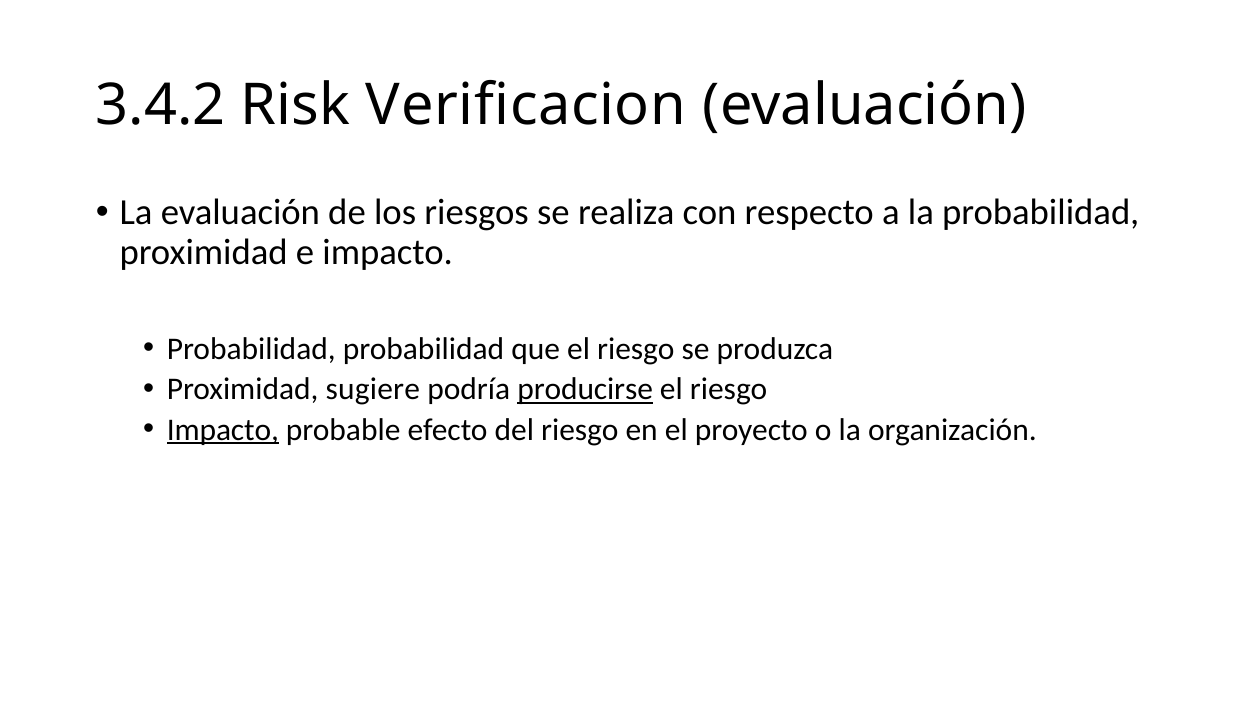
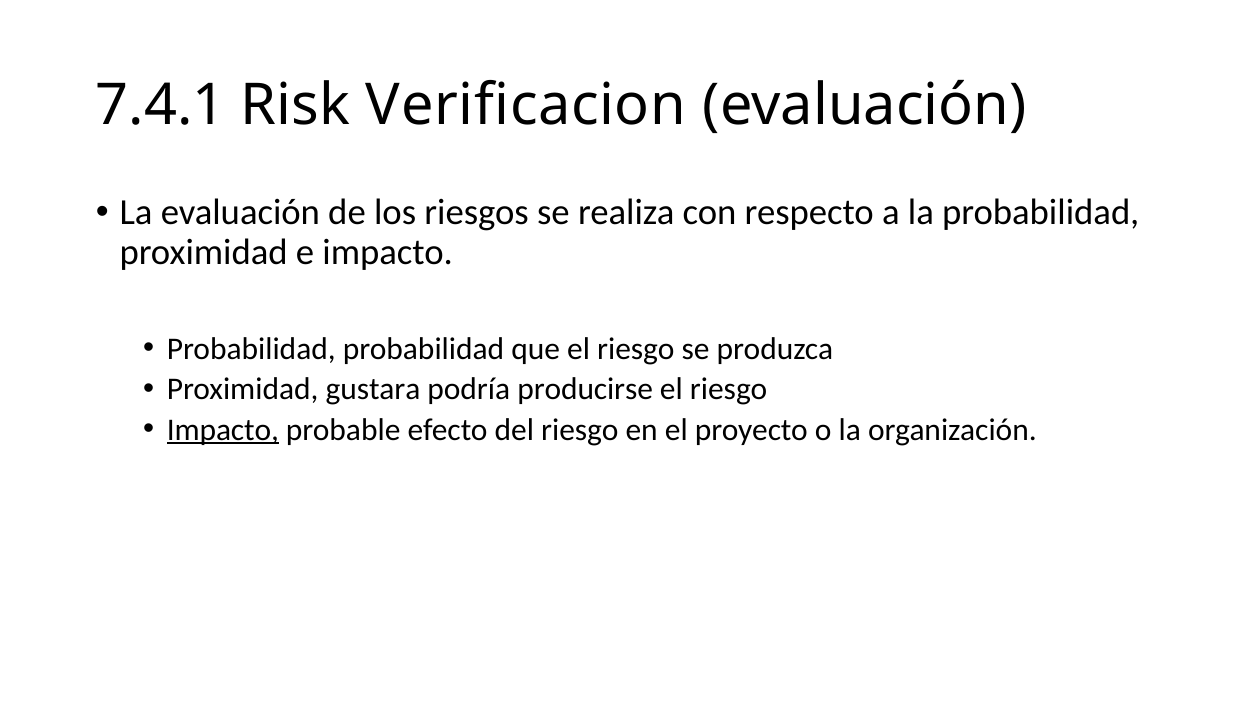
3.4.2: 3.4.2 -> 7.4.1 (161, 106)
sugiere: sugiere -> gustara (373, 389)
producirse underline: present -> none (585, 389)
